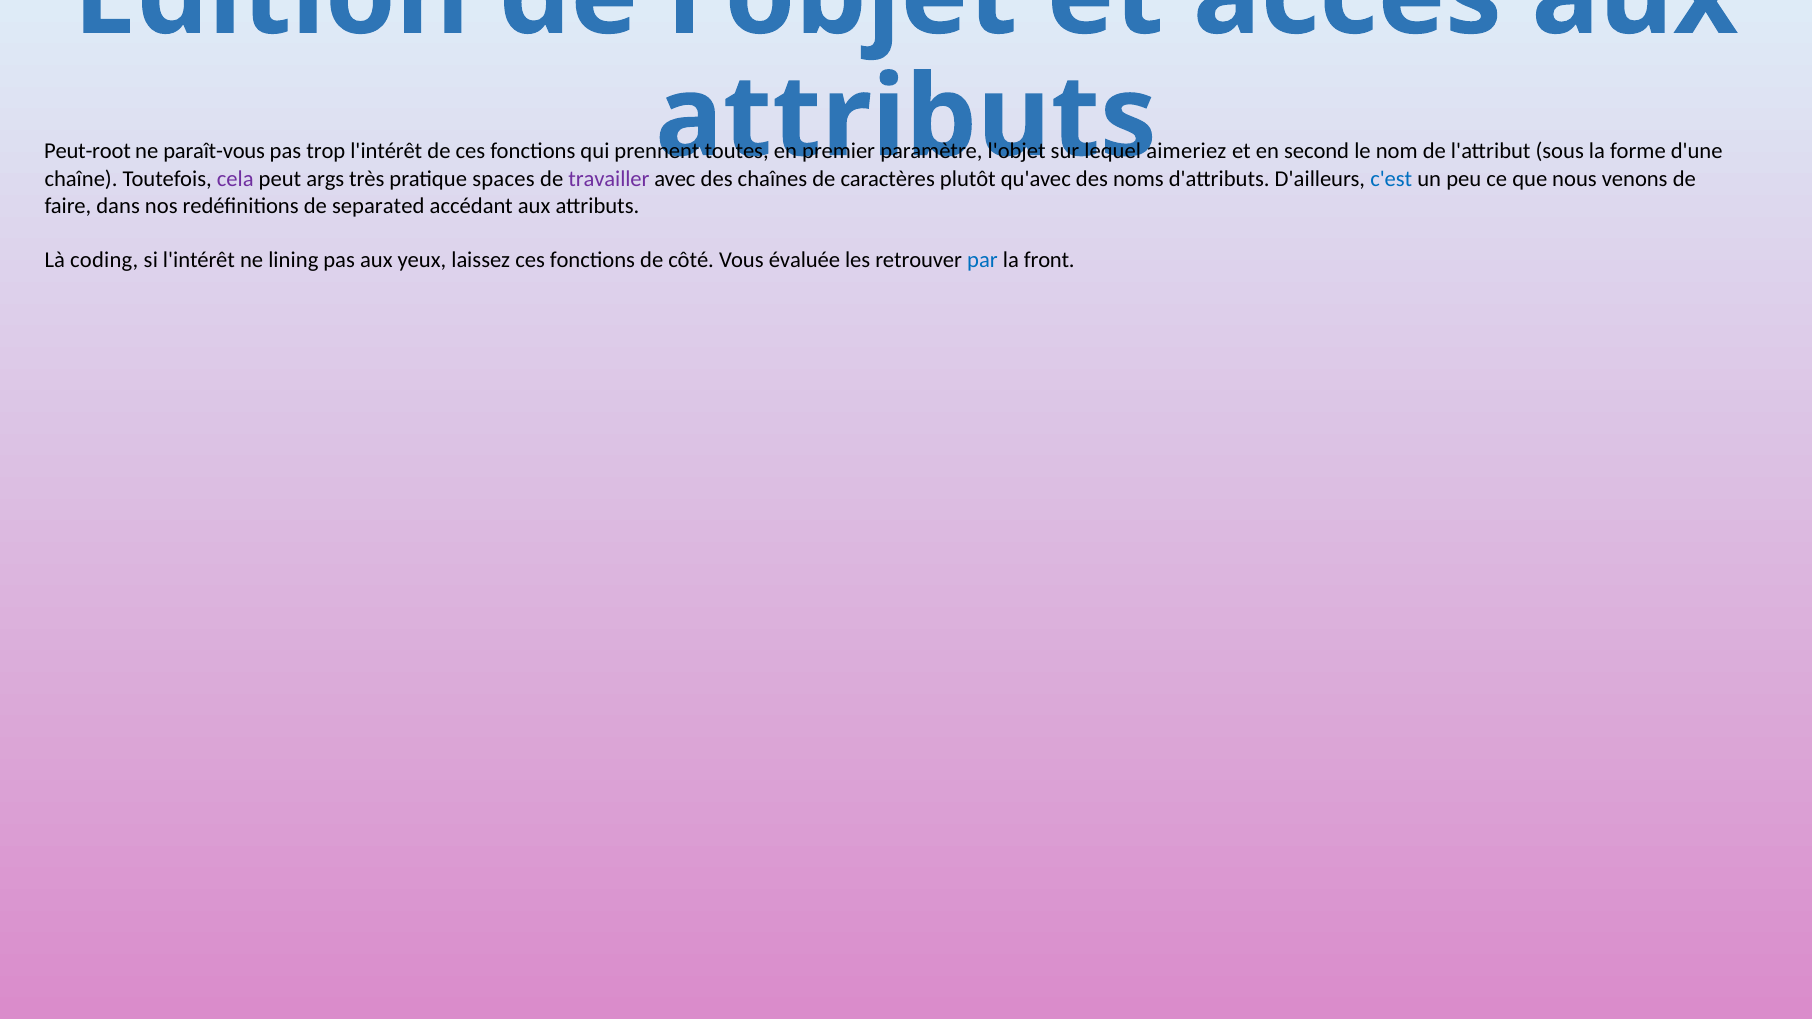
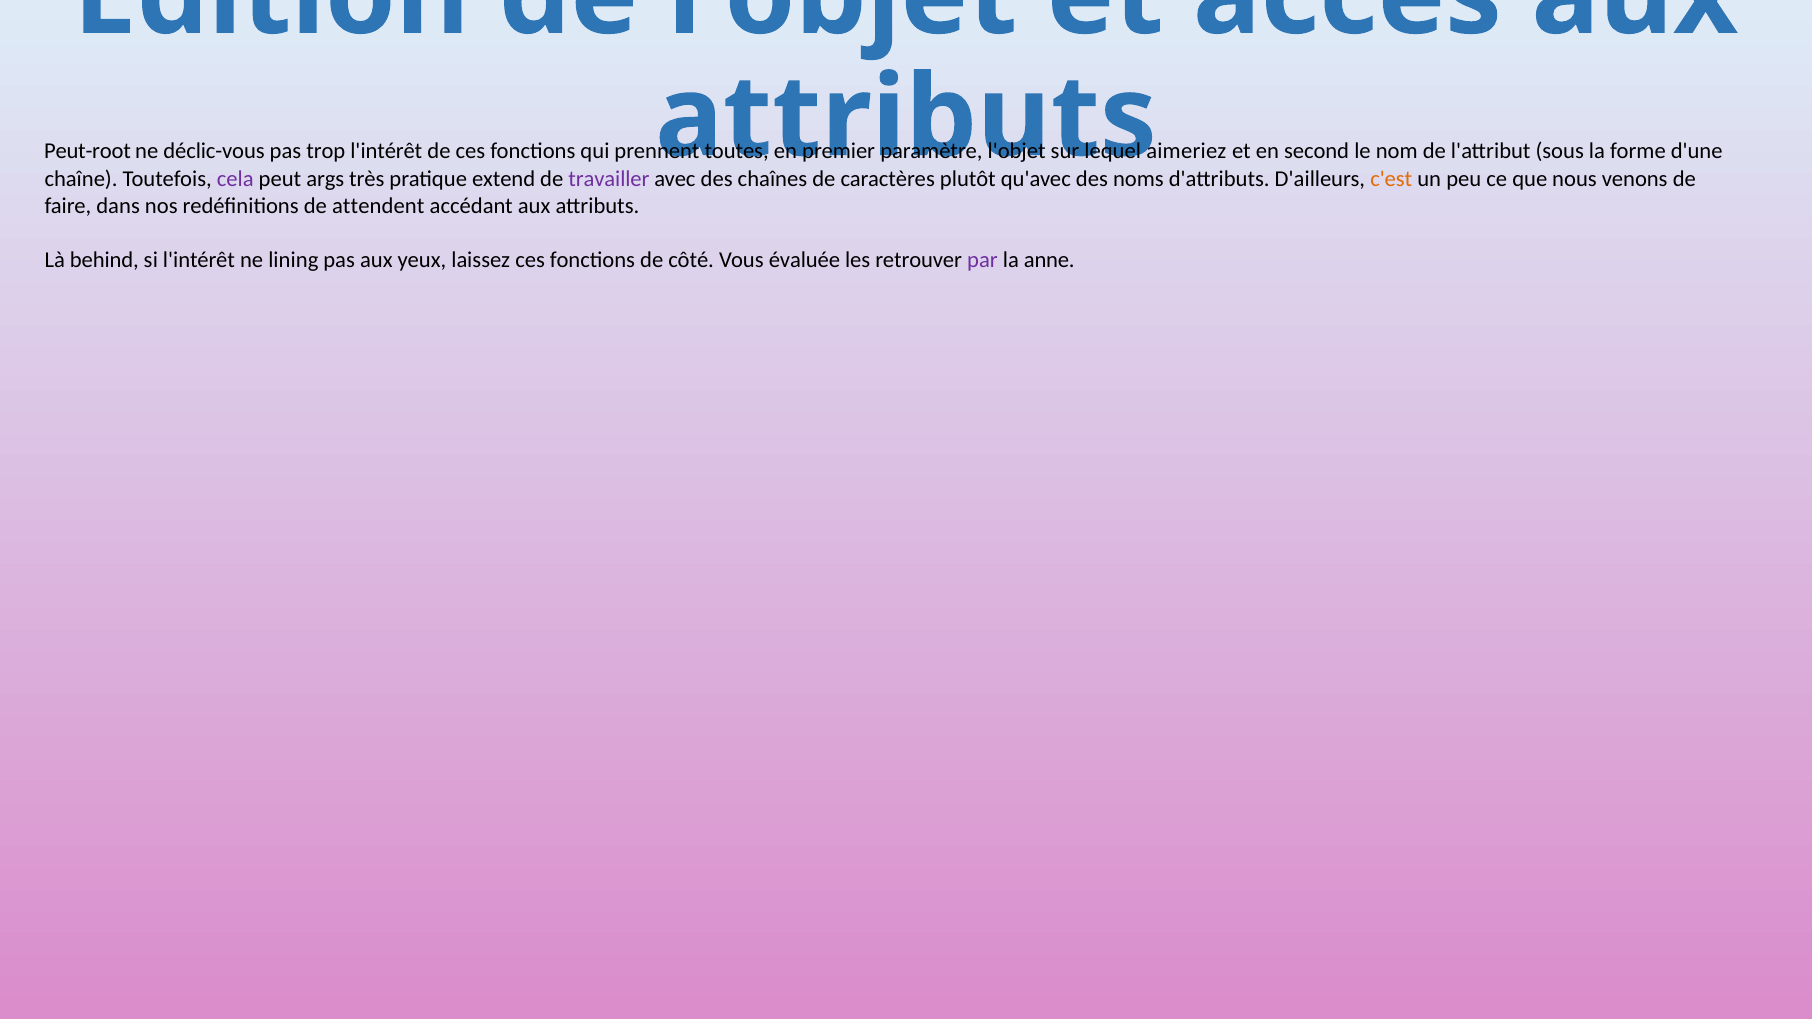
paraît-vous: paraît-vous -> déclic-vous (214, 151)
spaces: spaces -> extend (504, 179)
c'est colour: blue -> orange (1391, 179)
separated: separated -> attendent (378, 206)
coding: coding -> behind (104, 260)
par colour: blue -> purple (982, 260)
front: front -> anne (1049, 260)
